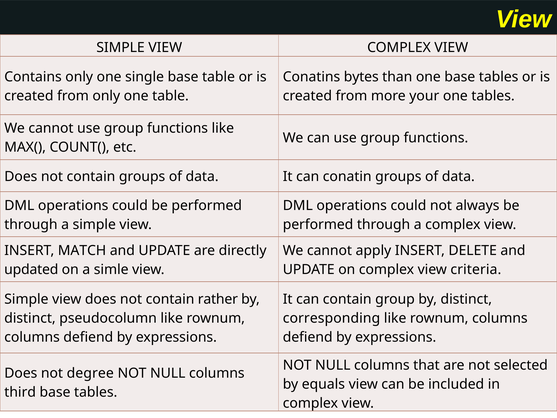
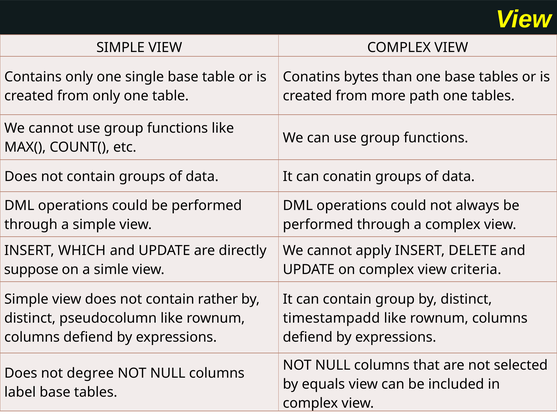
your: your -> path (424, 96)
MATCH: MATCH -> WHICH (82, 250)
updated: updated -> suppose (31, 269)
corresponding: corresponding -> timestampadd (331, 318)
third: third -> label (20, 392)
